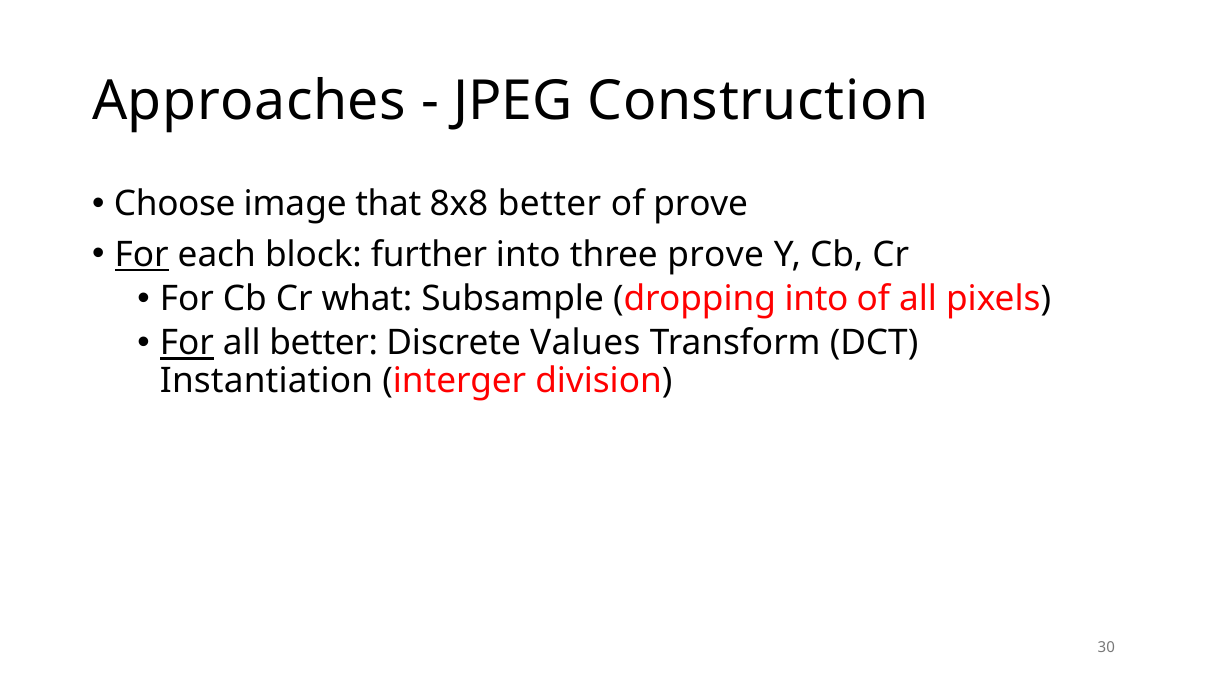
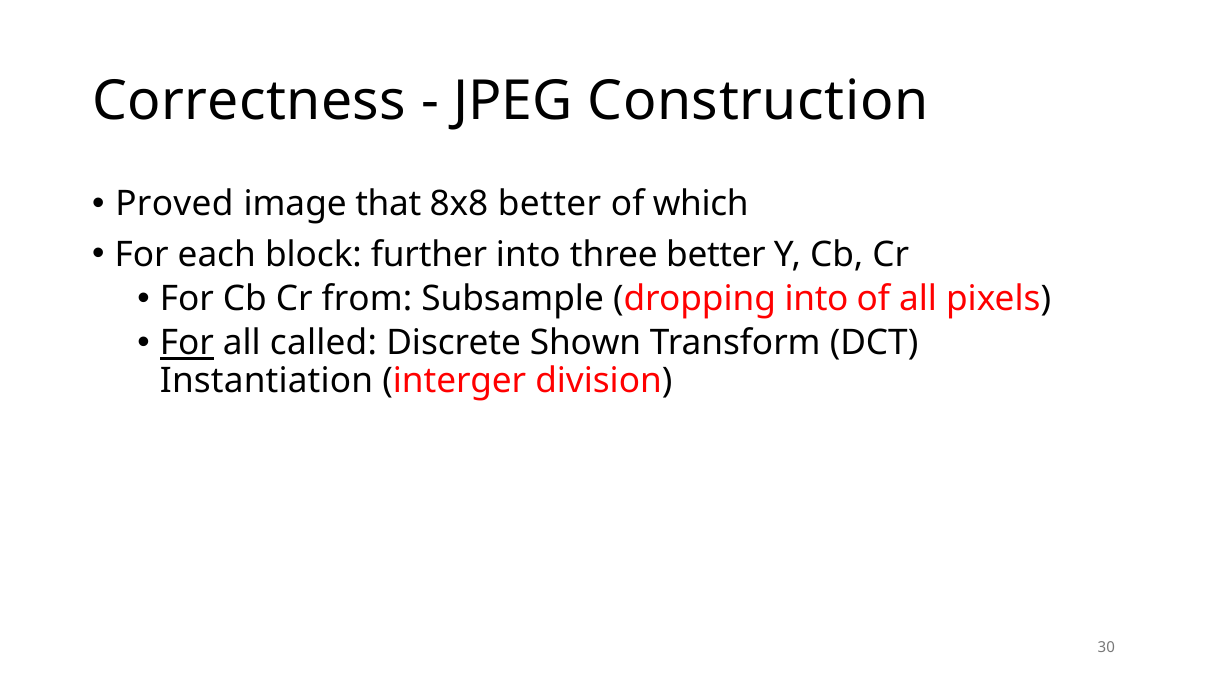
Approaches: Approaches -> Correctness (249, 101)
Choose: Choose -> Proved (174, 204)
of prove: prove -> which (701, 204)
For underline: present -> none (142, 255)
three prove: prove -> better (716, 255)
what: what -> from (367, 299)
all better: better -> called (323, 343)
Values: Values -> Shown (586, 343)
